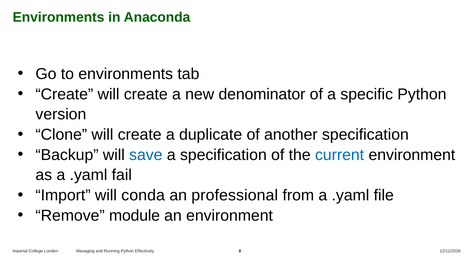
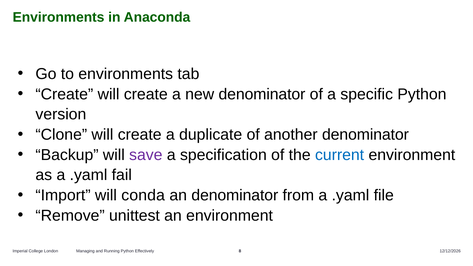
another specification: specification -> denominator (365, 135)
save colour: blue -> purple (146, 155)
an professional: professional -> denominator (235, 195)
module: module -> unittest (134, 216)
